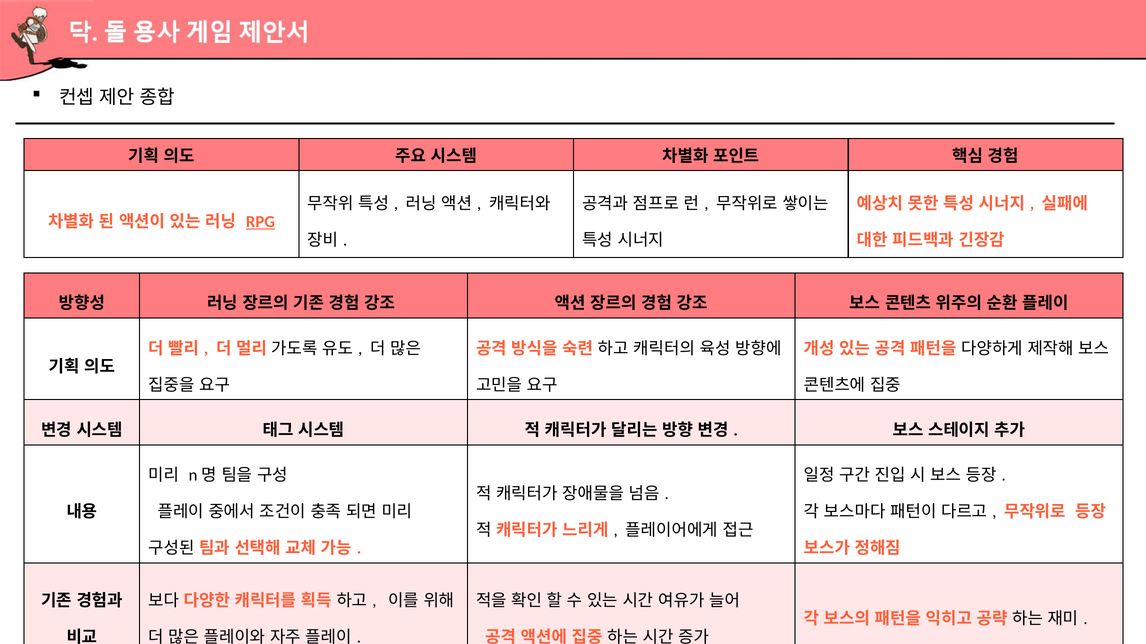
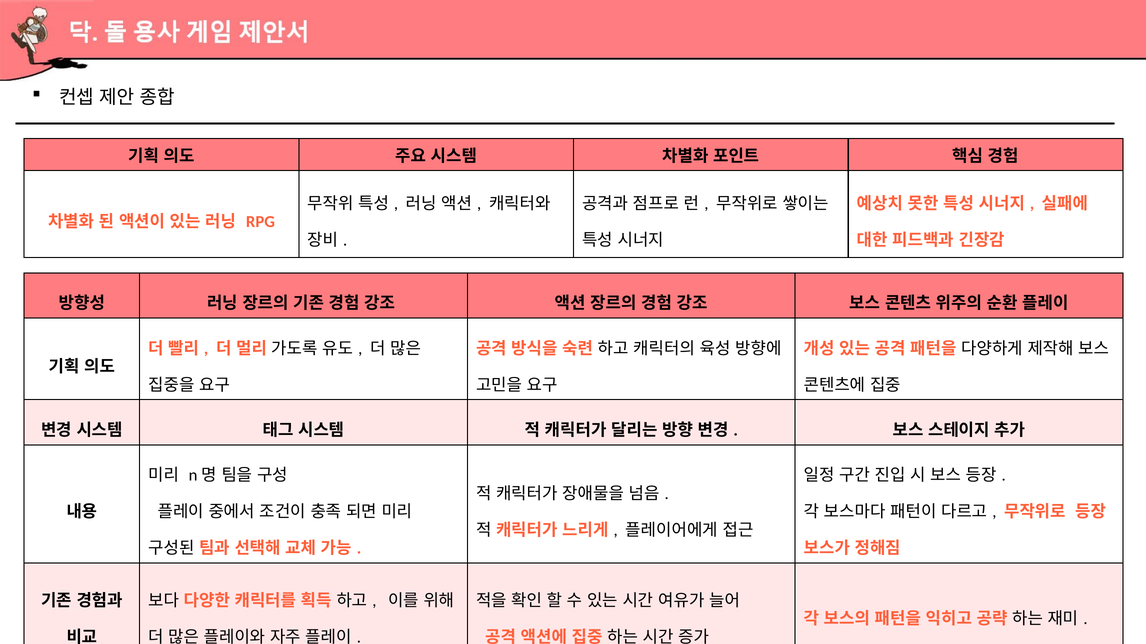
RPG underline: present -> none (260, 222)
